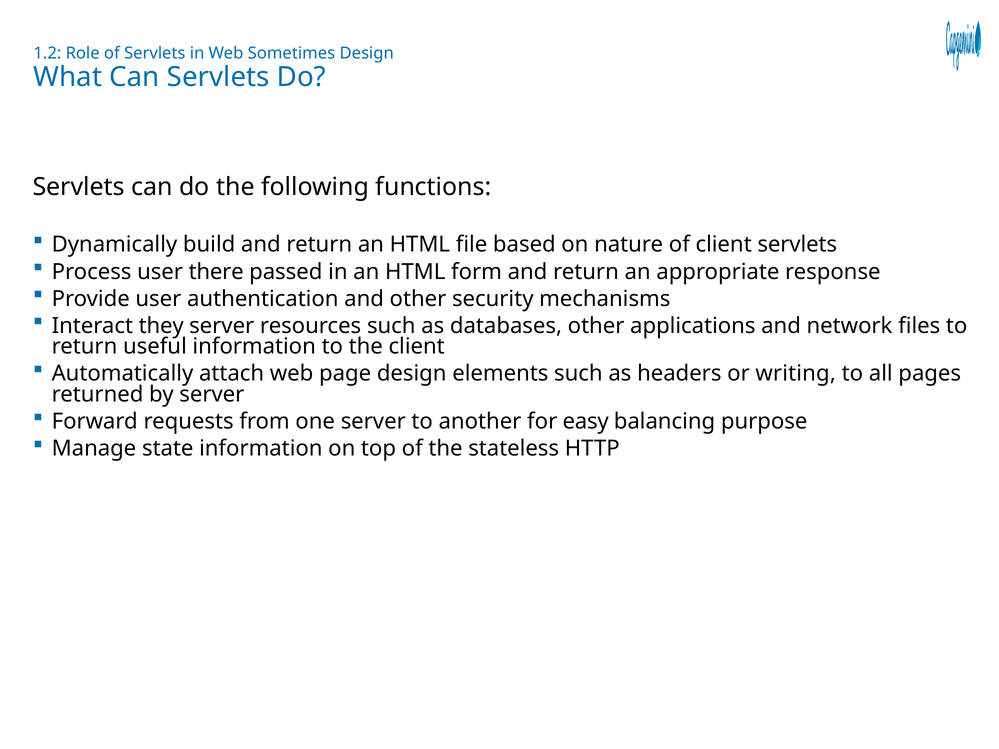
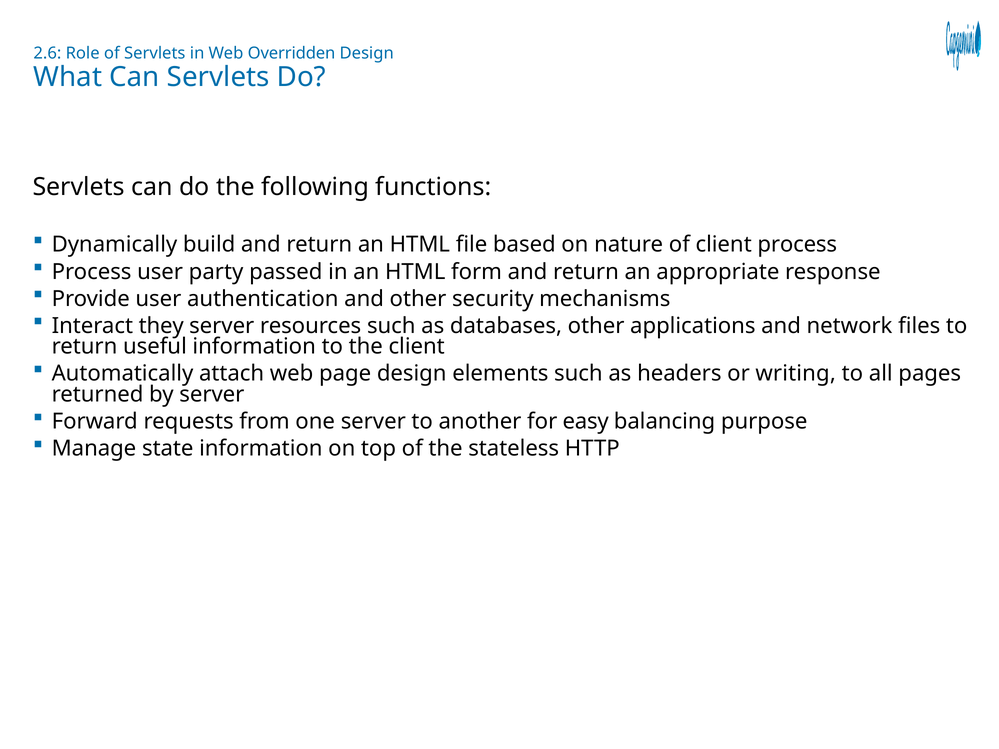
1.2: 1.2 -> 2.6 (47, 53)
Sometimes: Sometimes -> Overridden (292, 53)
client servlets: servlets -> process (797, 245)
there: there -> party (216, 272)
